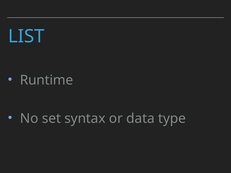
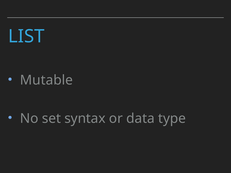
Runtime: Runtime -> Mutable (46, 80)
